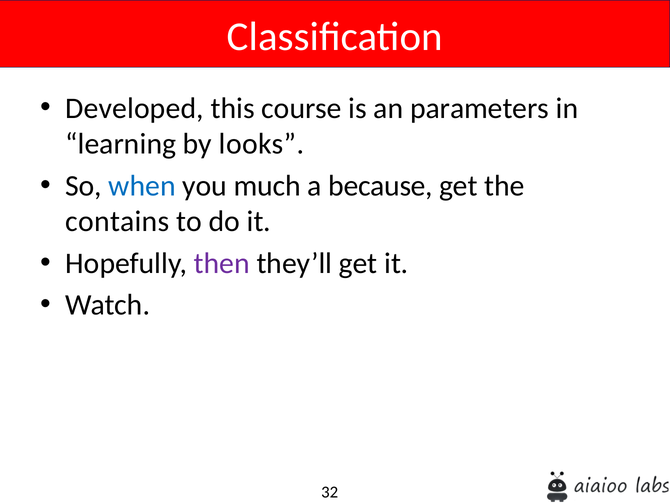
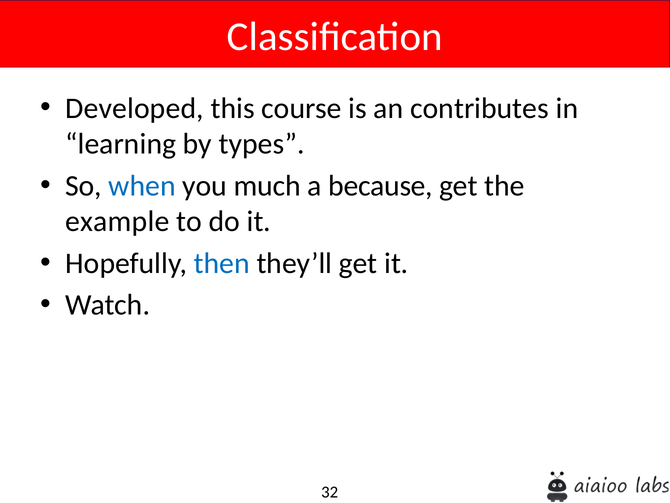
parameters: parameters -> contributes (480, 108)
looks: looks -> types (262, 144)
contains: contains -> example (117, 221)
then colour: purple -> blue (222, 263)
